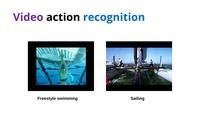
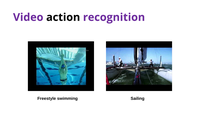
recognition colour: blue -> purple (114, 17)
